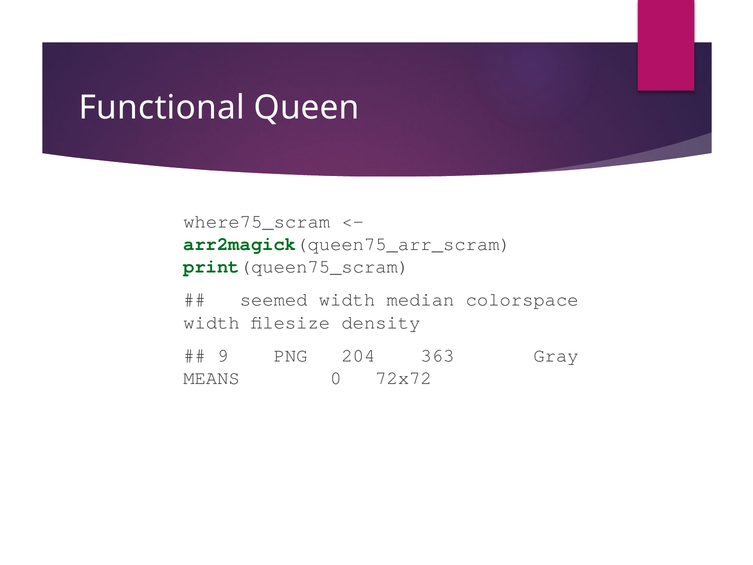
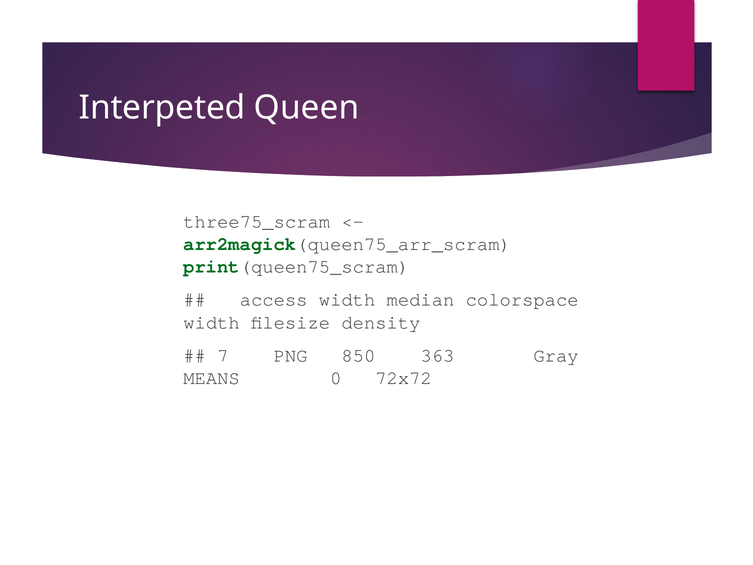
Functional: Functional -> Interpeted (162, 108)
where75_scram: where75_scram -> three75_scram (257, 221)
seemed: seemed -> access (274, 300)
9: 9 -> 7 (223, 355)
204: 204 -> 850 (358, 355)
